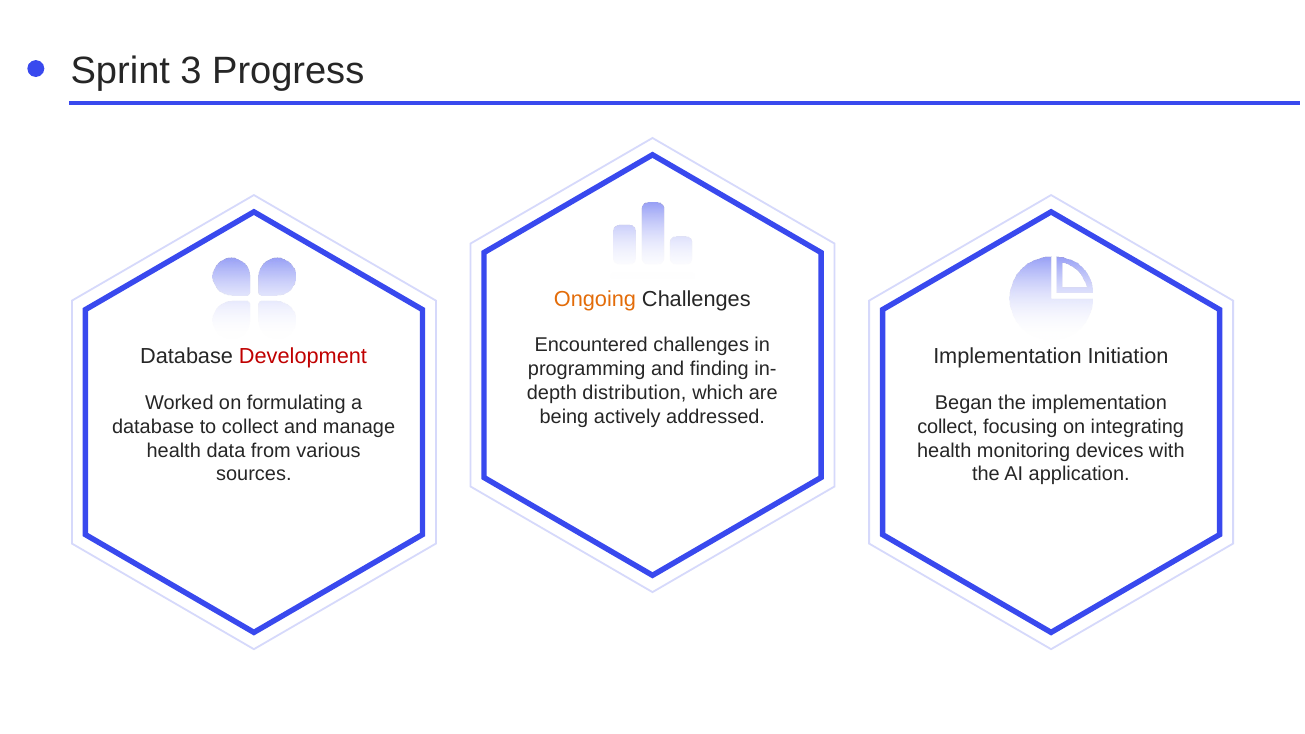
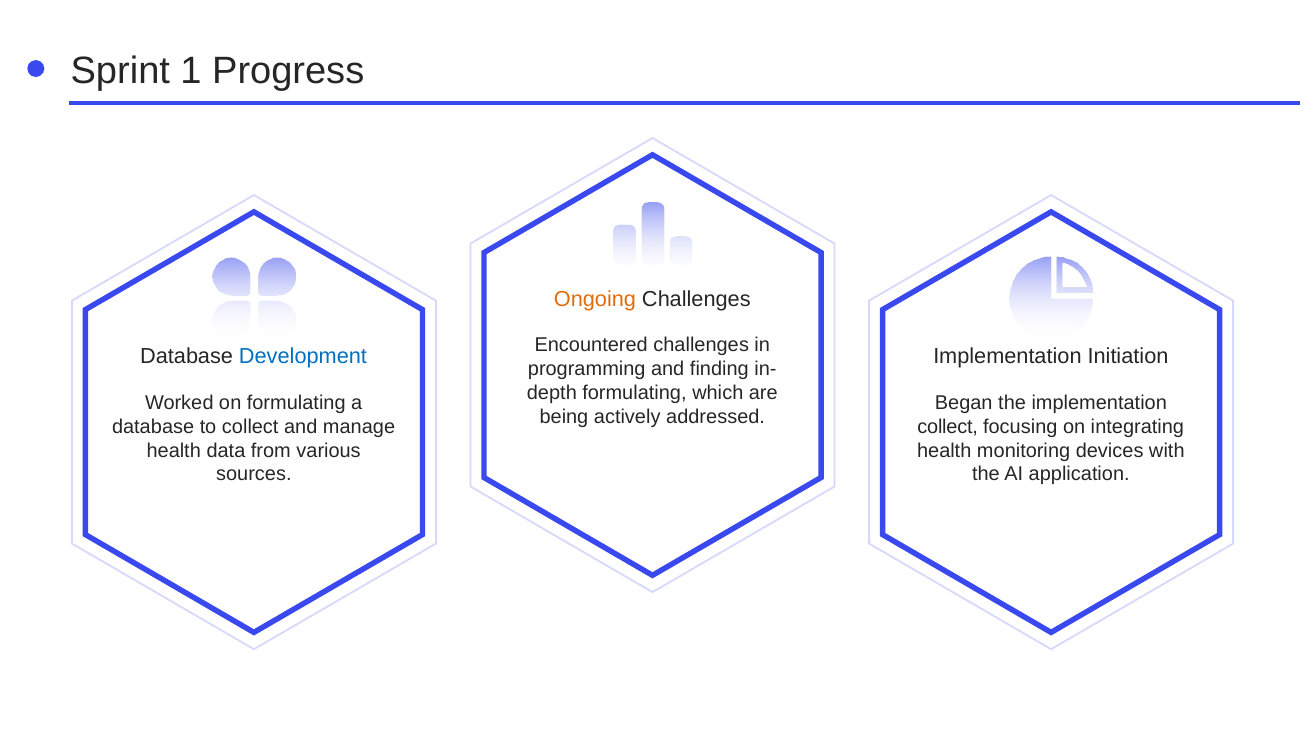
3: 3 -> 1 (191, 71)
Development colour: red -> blue (303, 356)
depth distribution: distribution -> formulating (634, 393)
